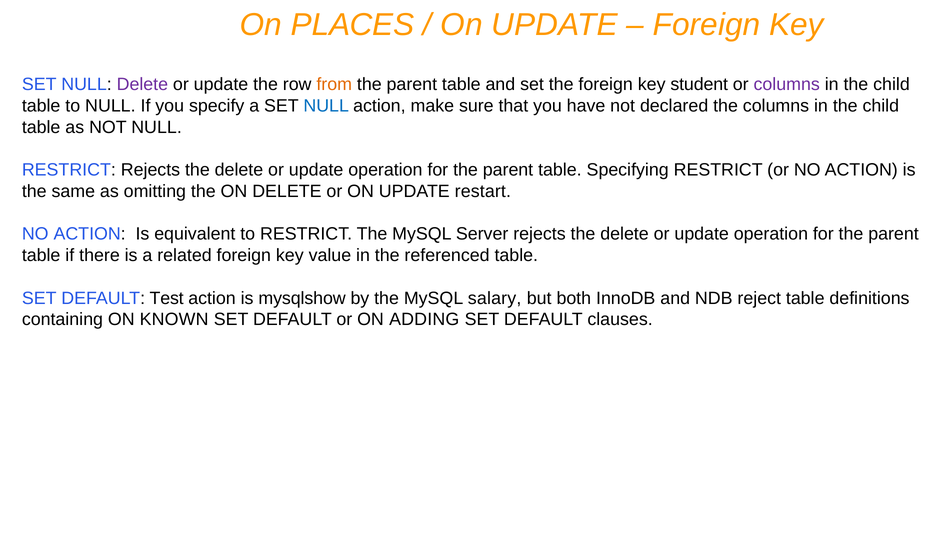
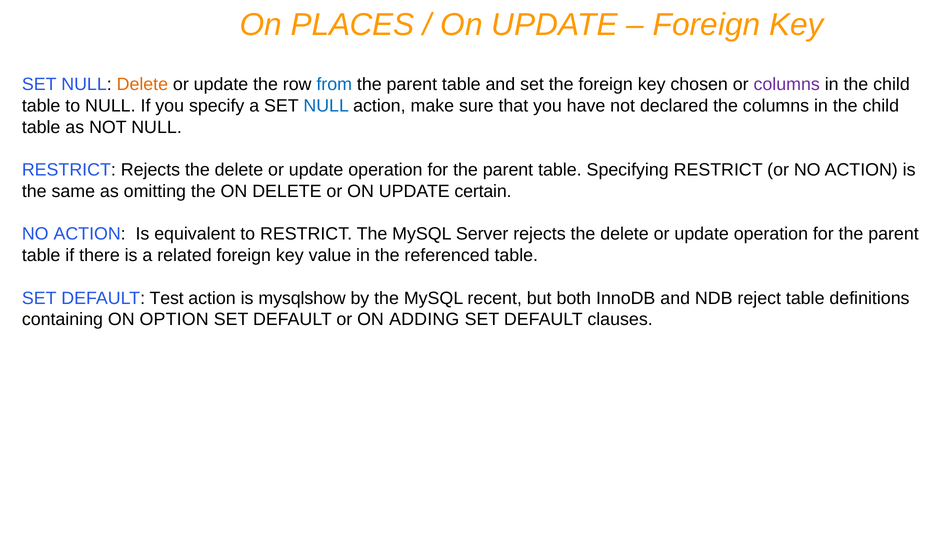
Delete colour: purple -> orange (142, 85)
from colour: orange -> blue (334, 85)
student: student -> chosen (699, 85)
restart: restart -> certain (483, 191)
salary: salary -> recent (495, 298)
KNOWN: KNOWN -> OPTION (174, 320)
